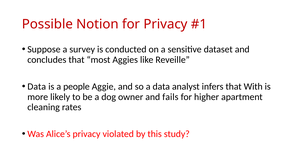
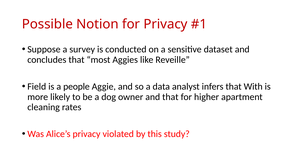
Data: Data -> Field (37, 86)
and fails: fails -> that (170, 97)
